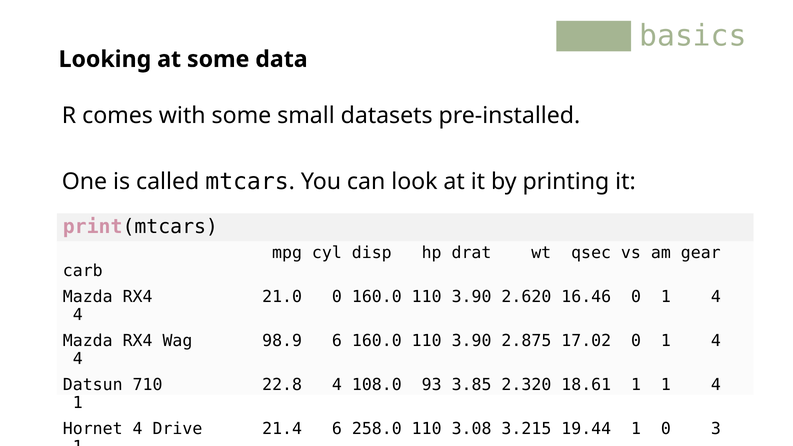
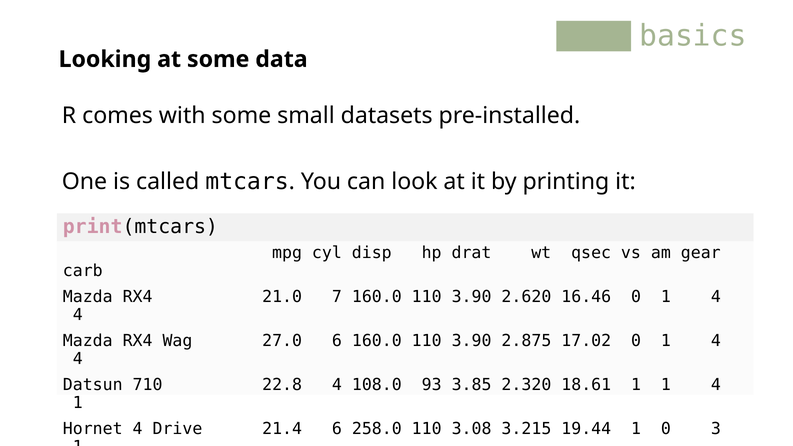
21.0 0: 0 -> 7 (337, 297)
98.9: 98.9 -> 27.0 (282, 341)
